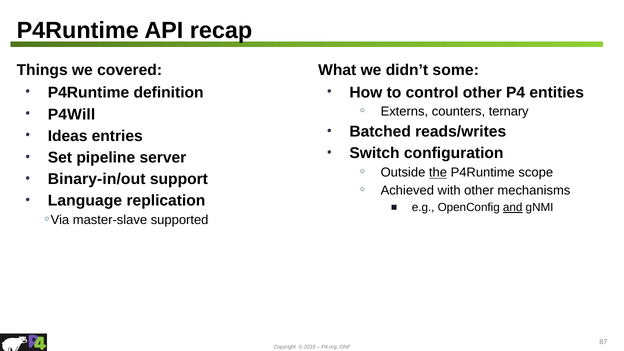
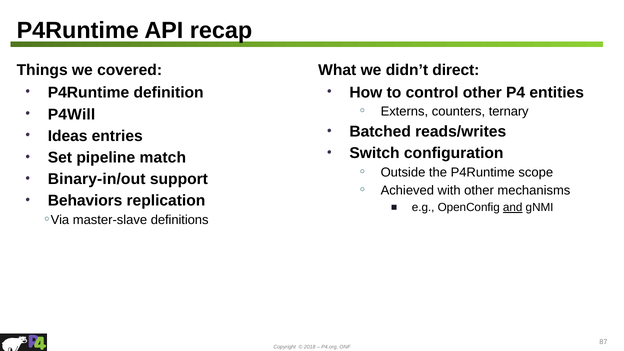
some: some -> direct (456, 70)
server: server -> match (163, 158)
the underline: present -> none (438, 173)
Language: Language -> Behaviors (85, 201)
supported: supported -> definitions (180, 220)
